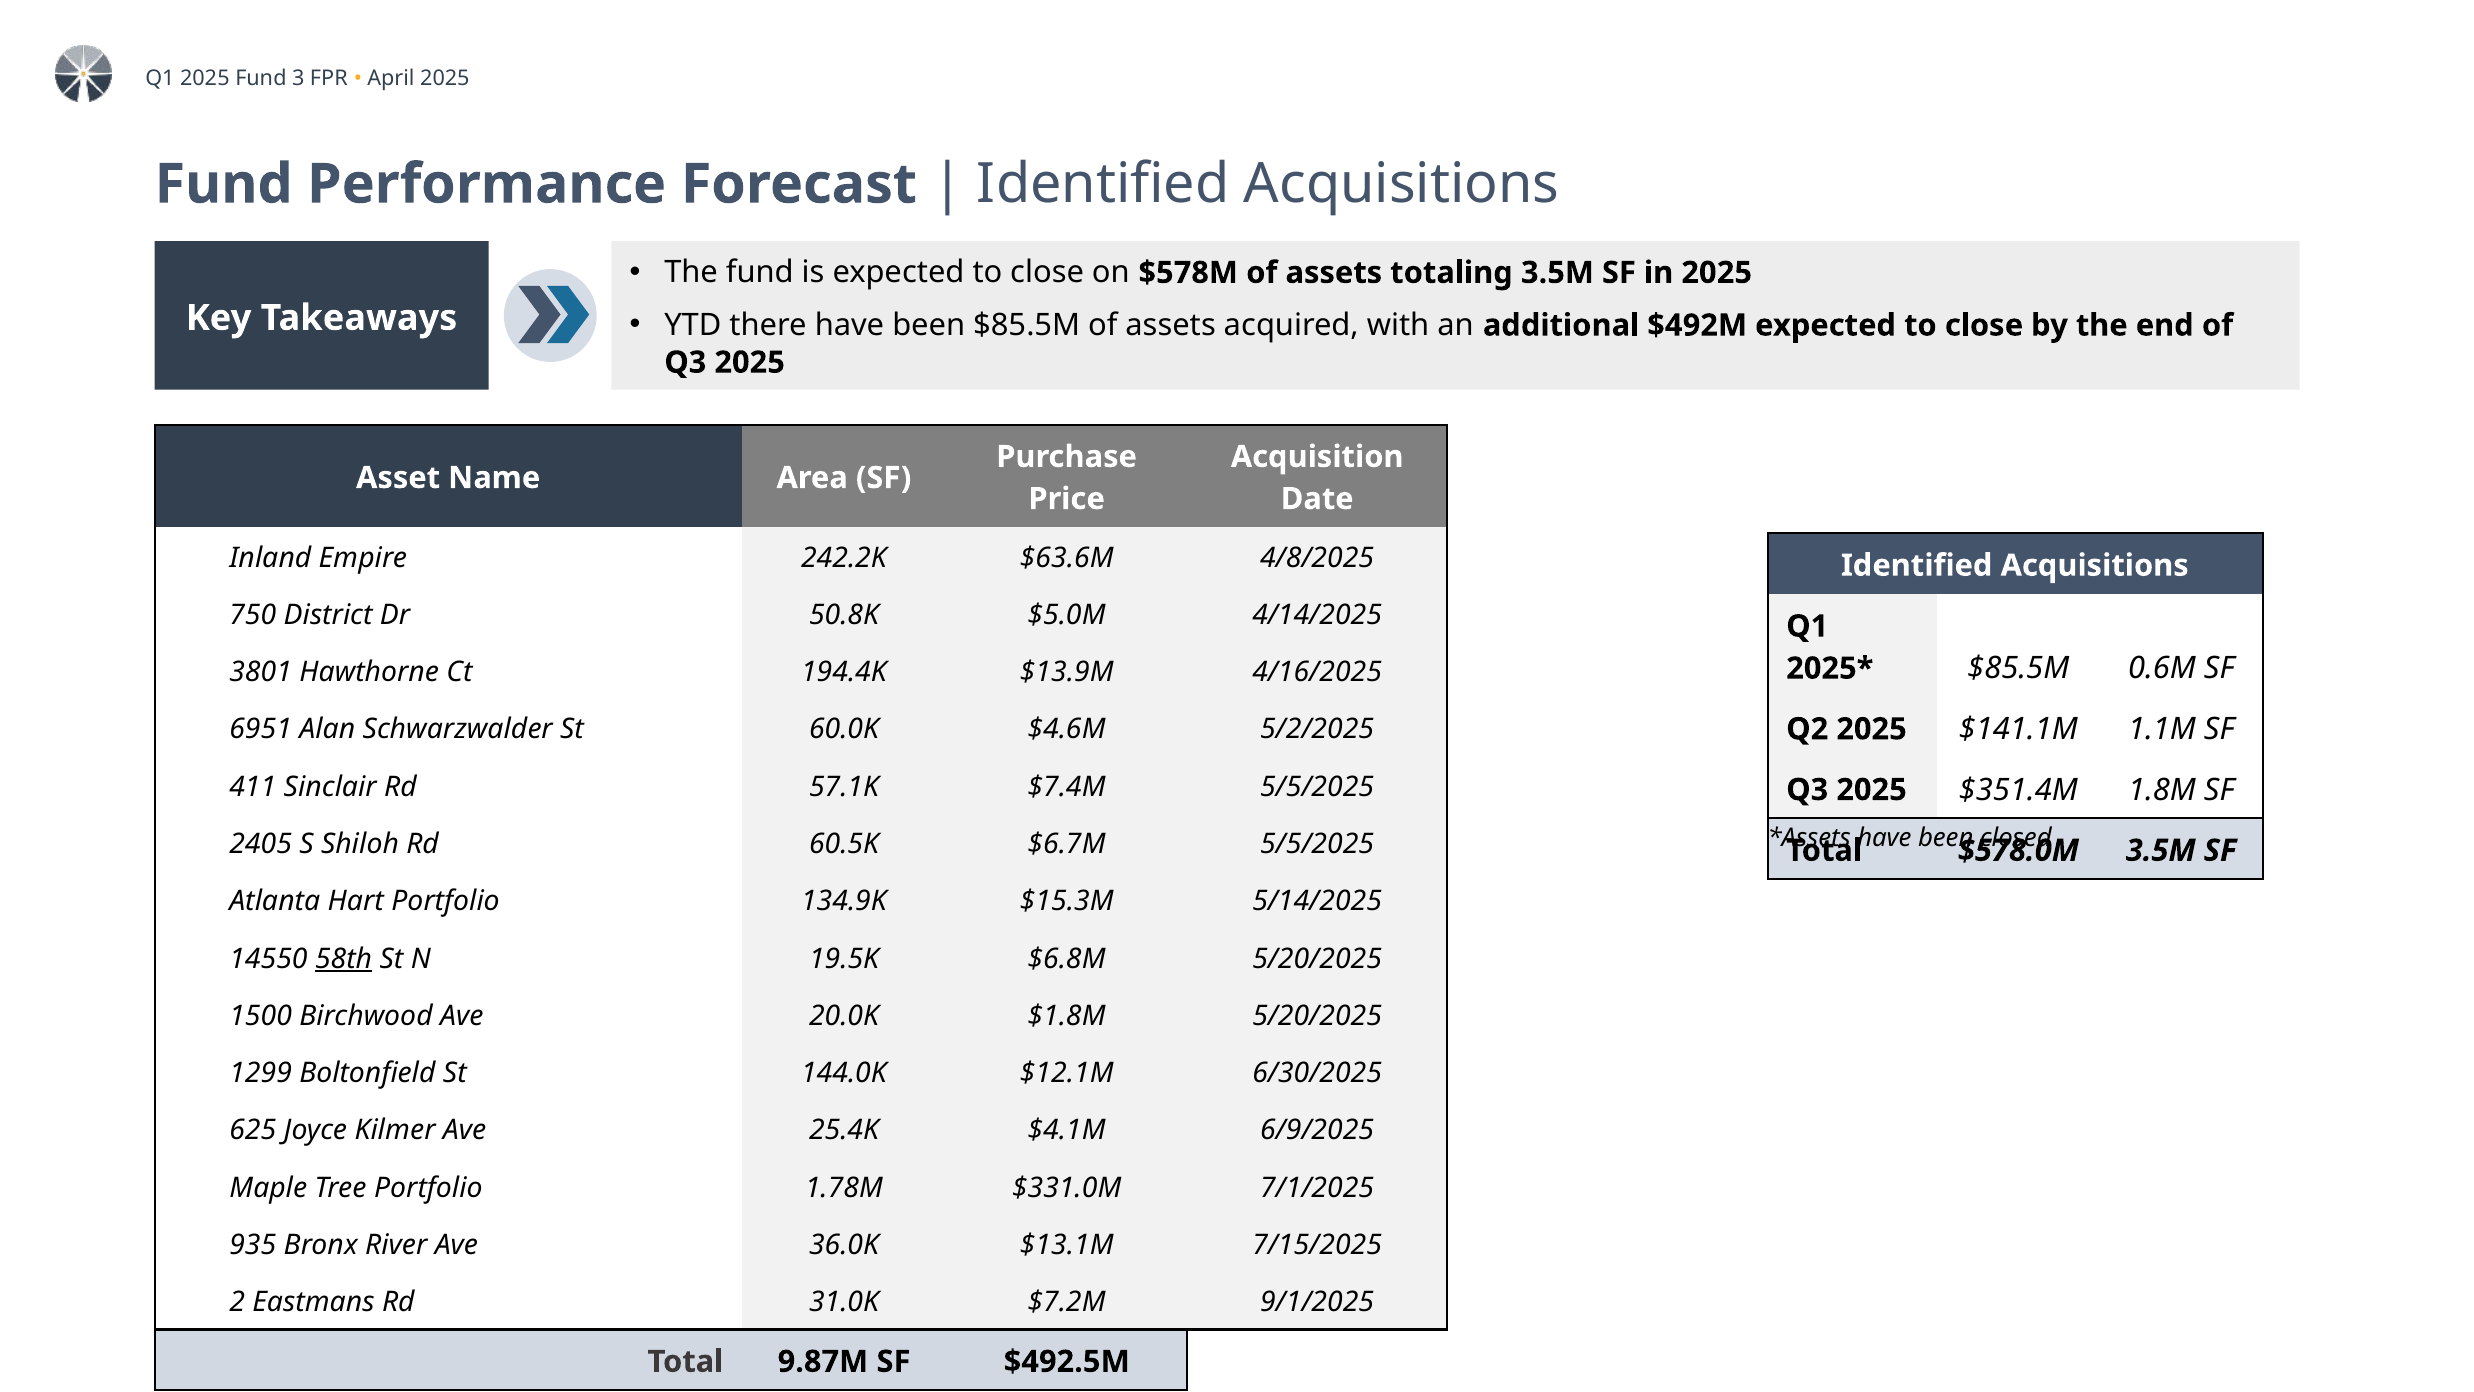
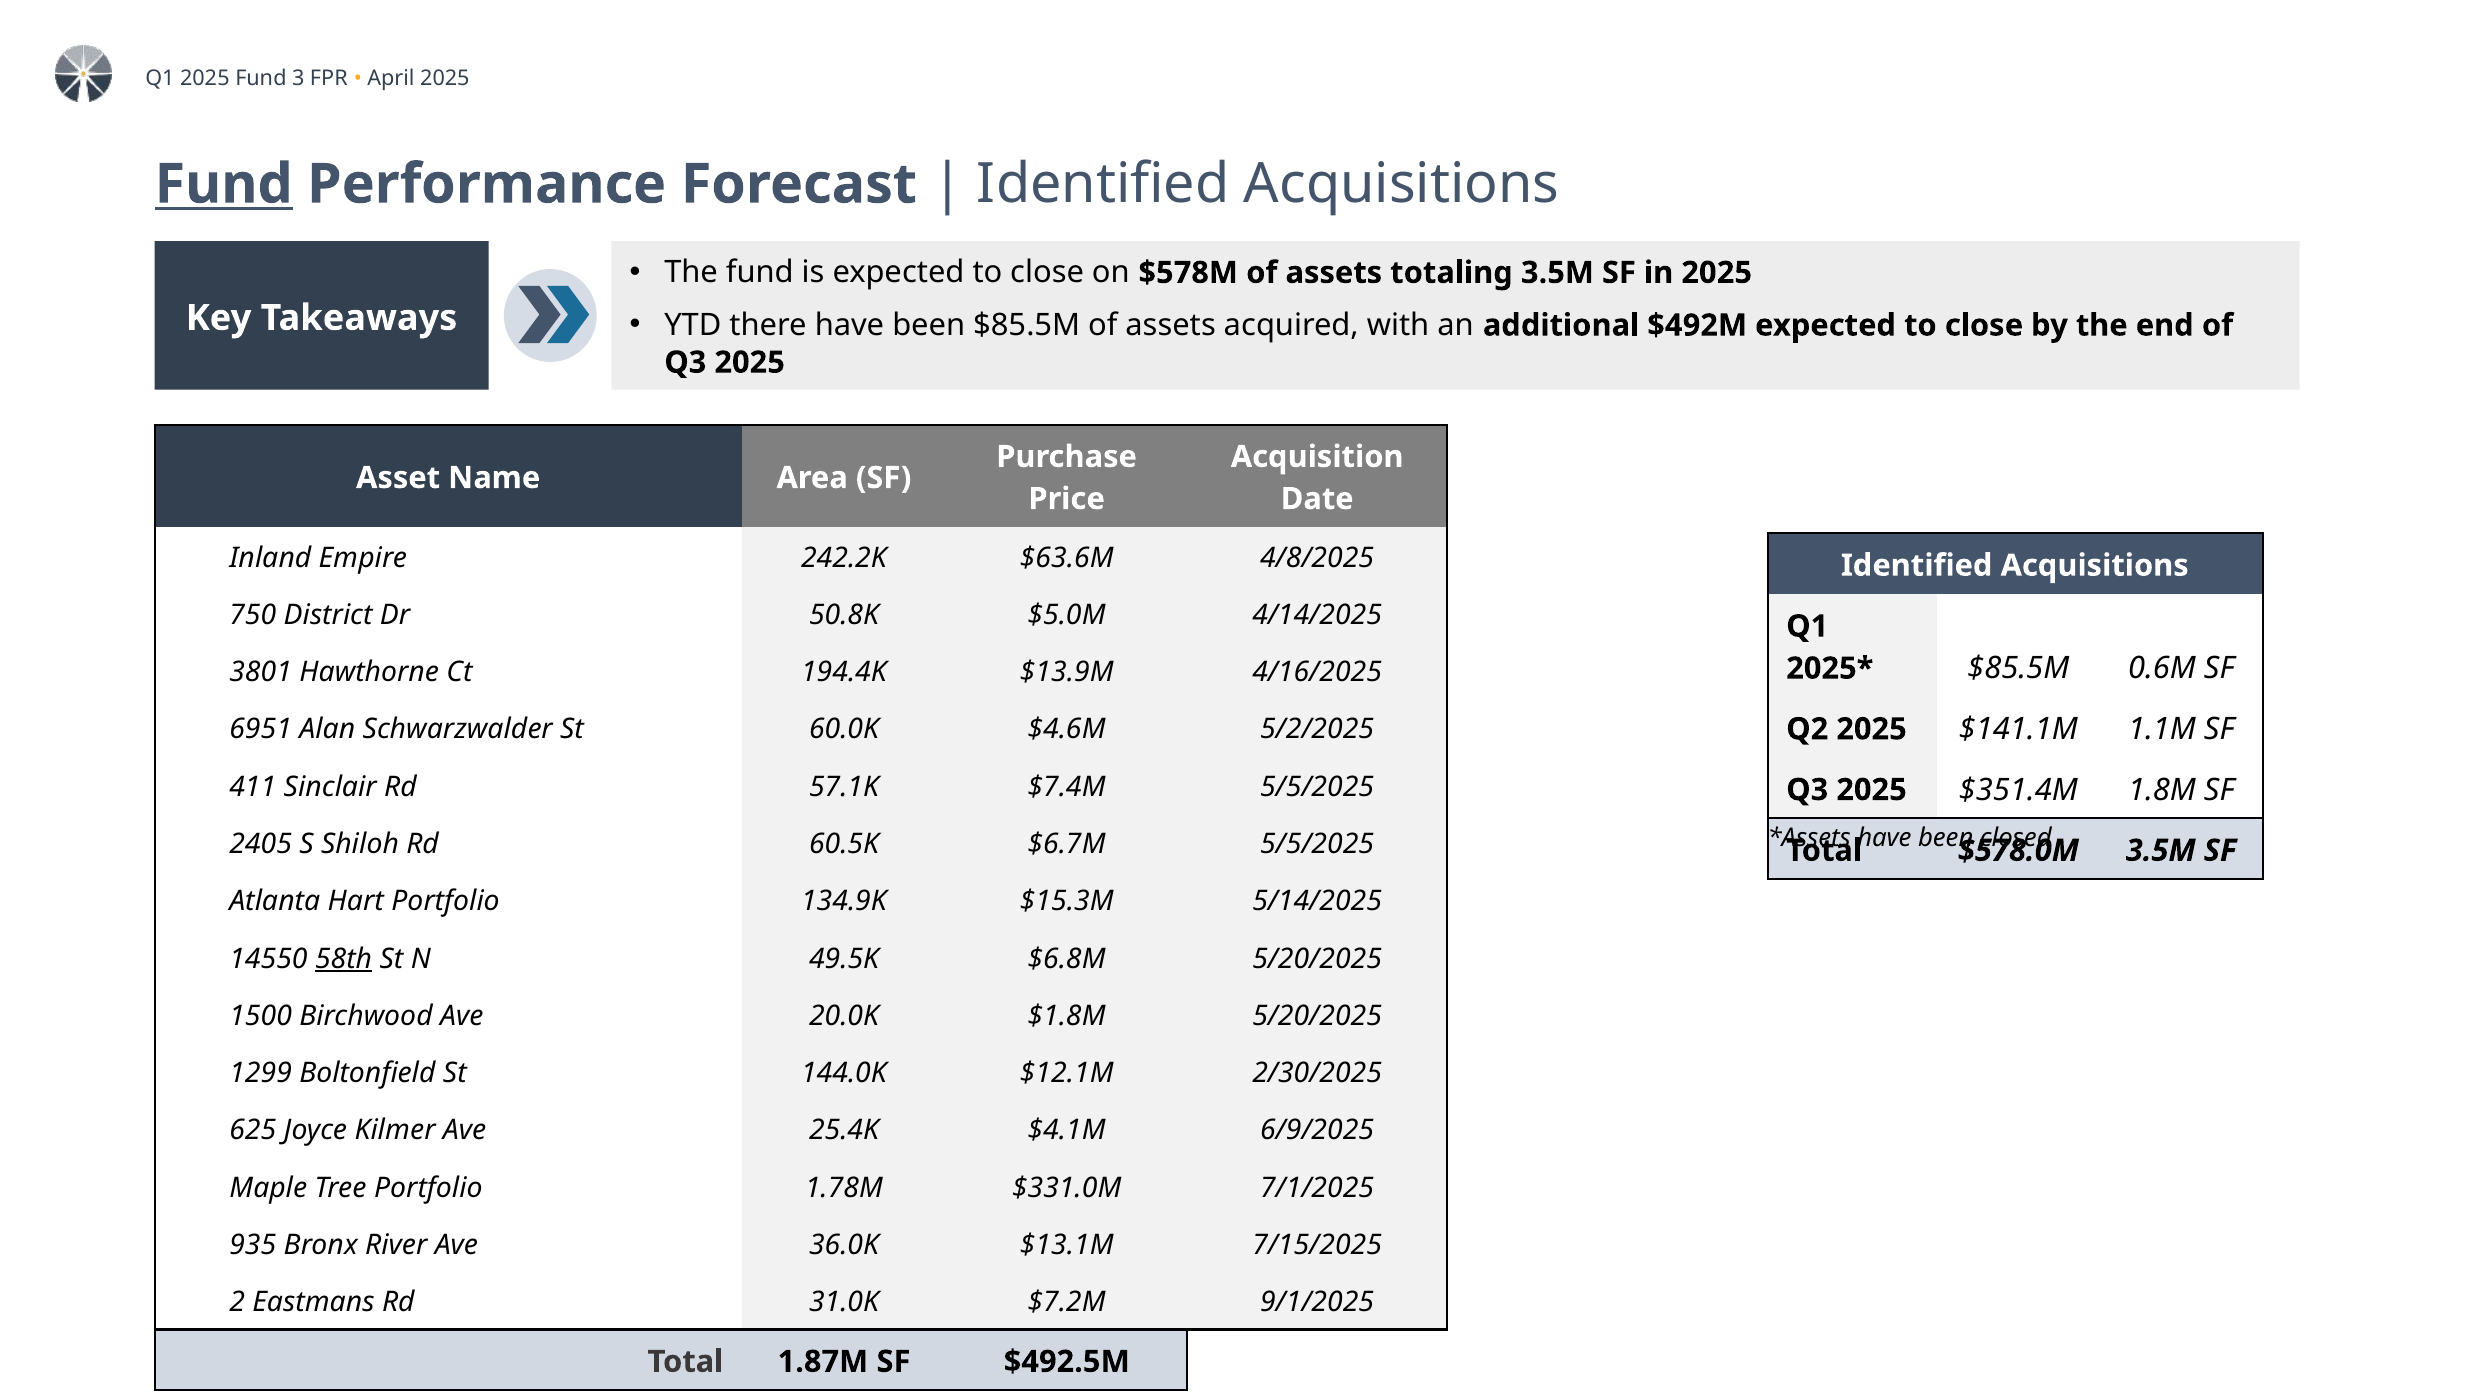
Fund underline: none -> present (224, 184)
19.5K: 19.5K -> 49.5K (844, 958)
6/30/2025: 6/30/2025 -> 2/30/2025 (1317, 1073)
9.87M: 9.87M -> 1.87M (823, 1361)
